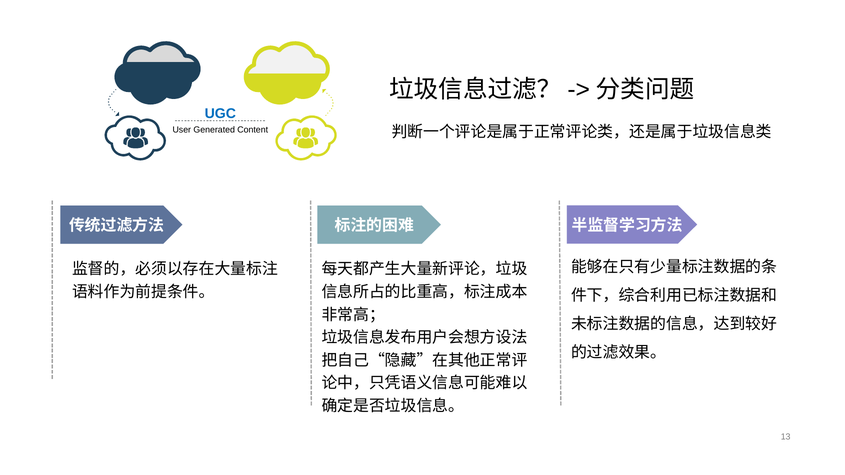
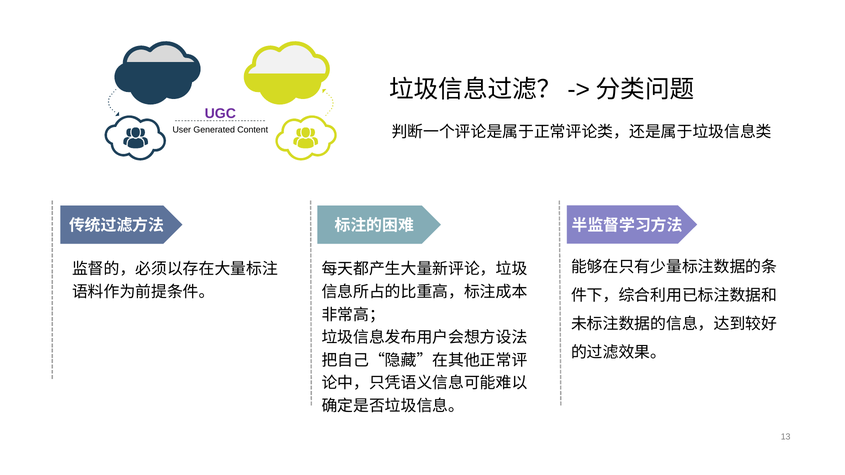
UGC colour: blue -> purple (220, 113)
